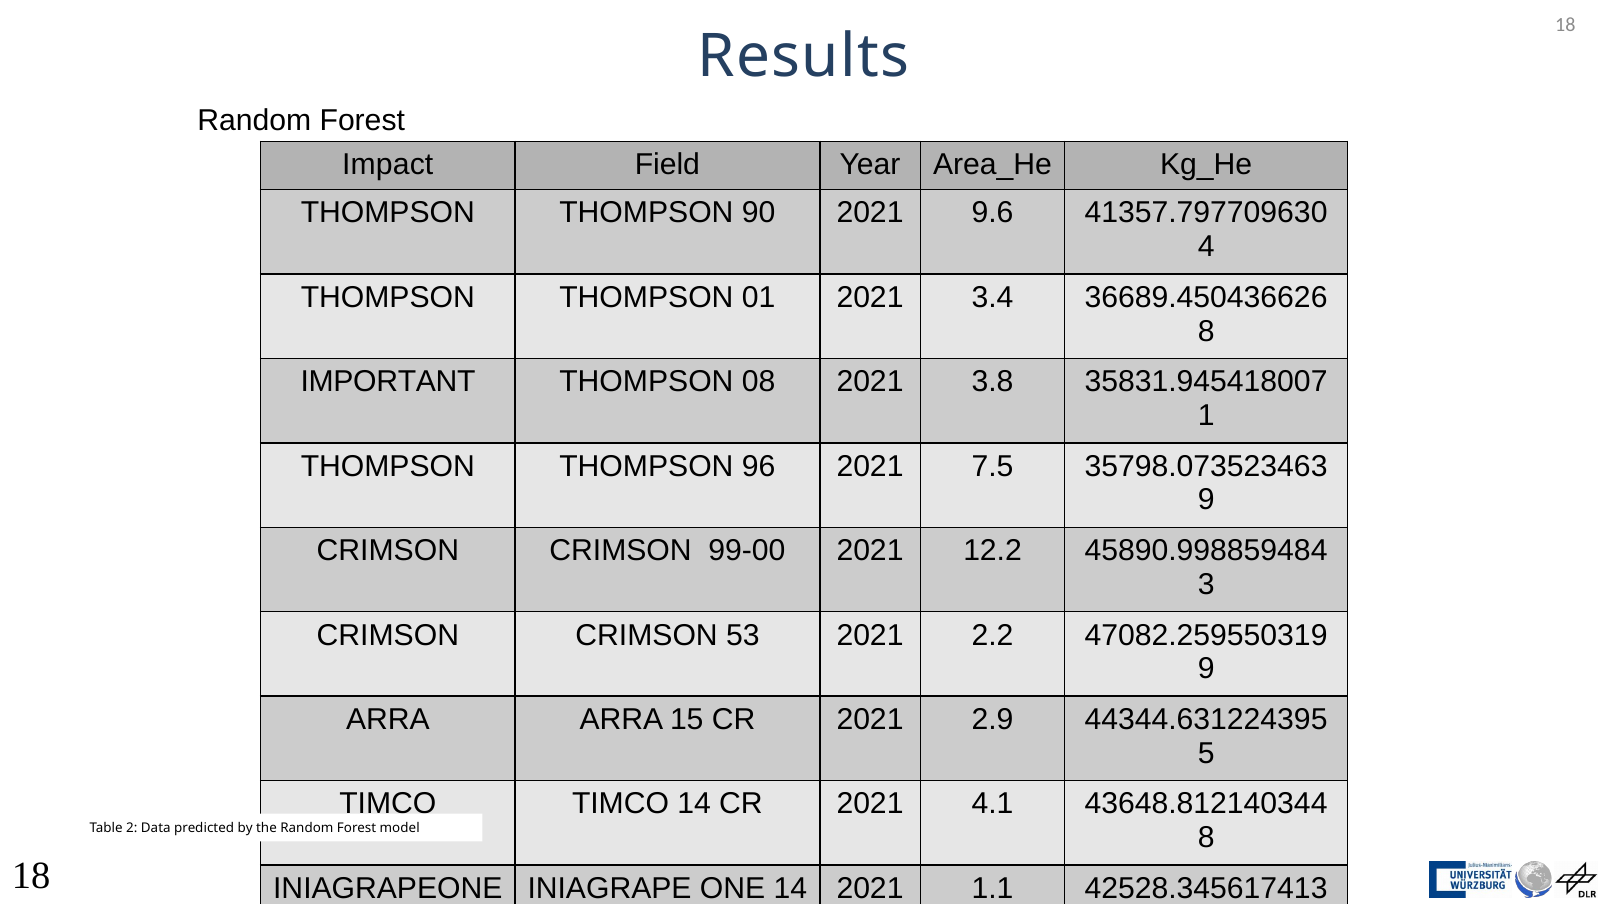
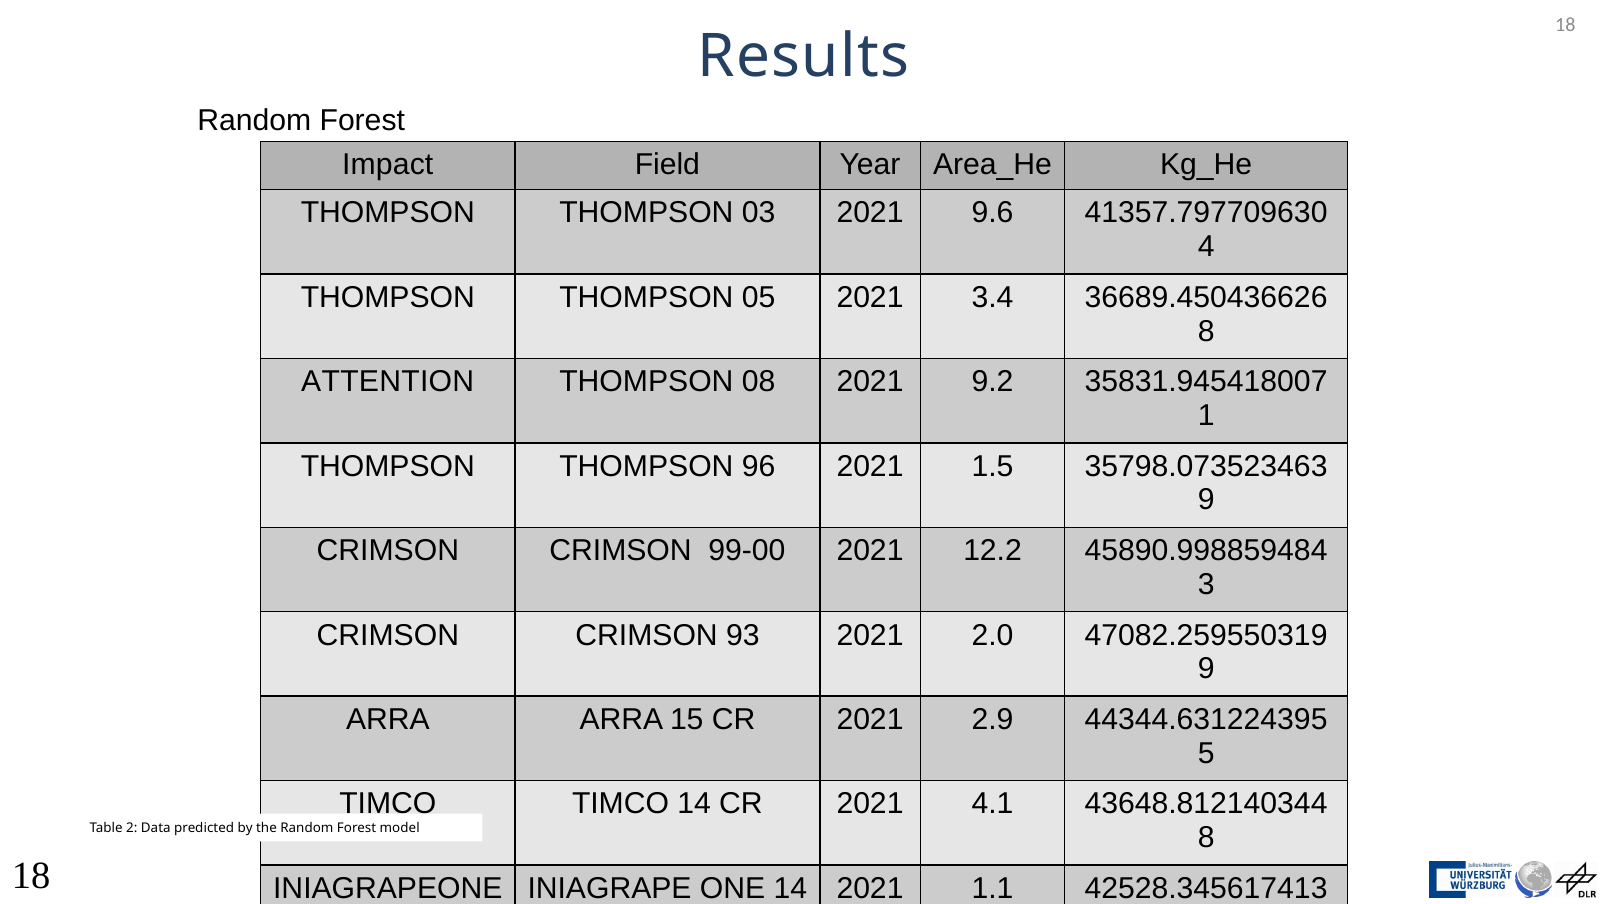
90: 90 -> 03 (759, 213)
01: 01 -> 05 (759, 298)
IMPORTANT: IMPORTANT -> ATTENTION (388, 382)
3.8: 3.8 -> 9.2 (993, 382)
7.5: 7.5 -> 1.5 (993, 467)
53: 53 -> 93 (743, 635)
2.2: 2.2 -> 2.0 (993, 635)
